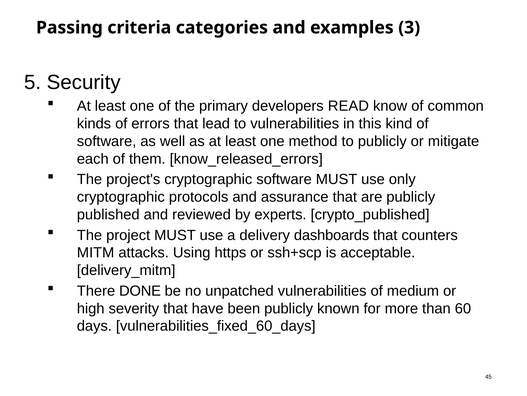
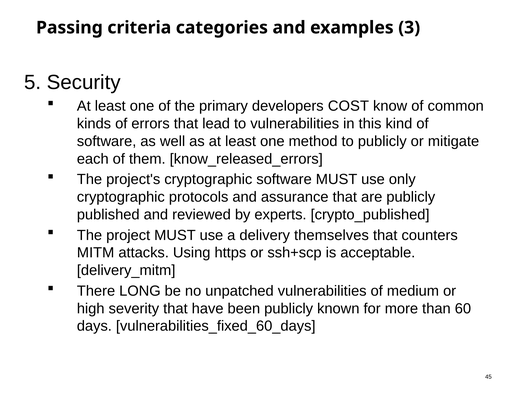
READ: READ -> COST (348, 106)
dashboards: dashboards -> themselves (331, 235)
DONE: DONE -> LONG (140, 290)
